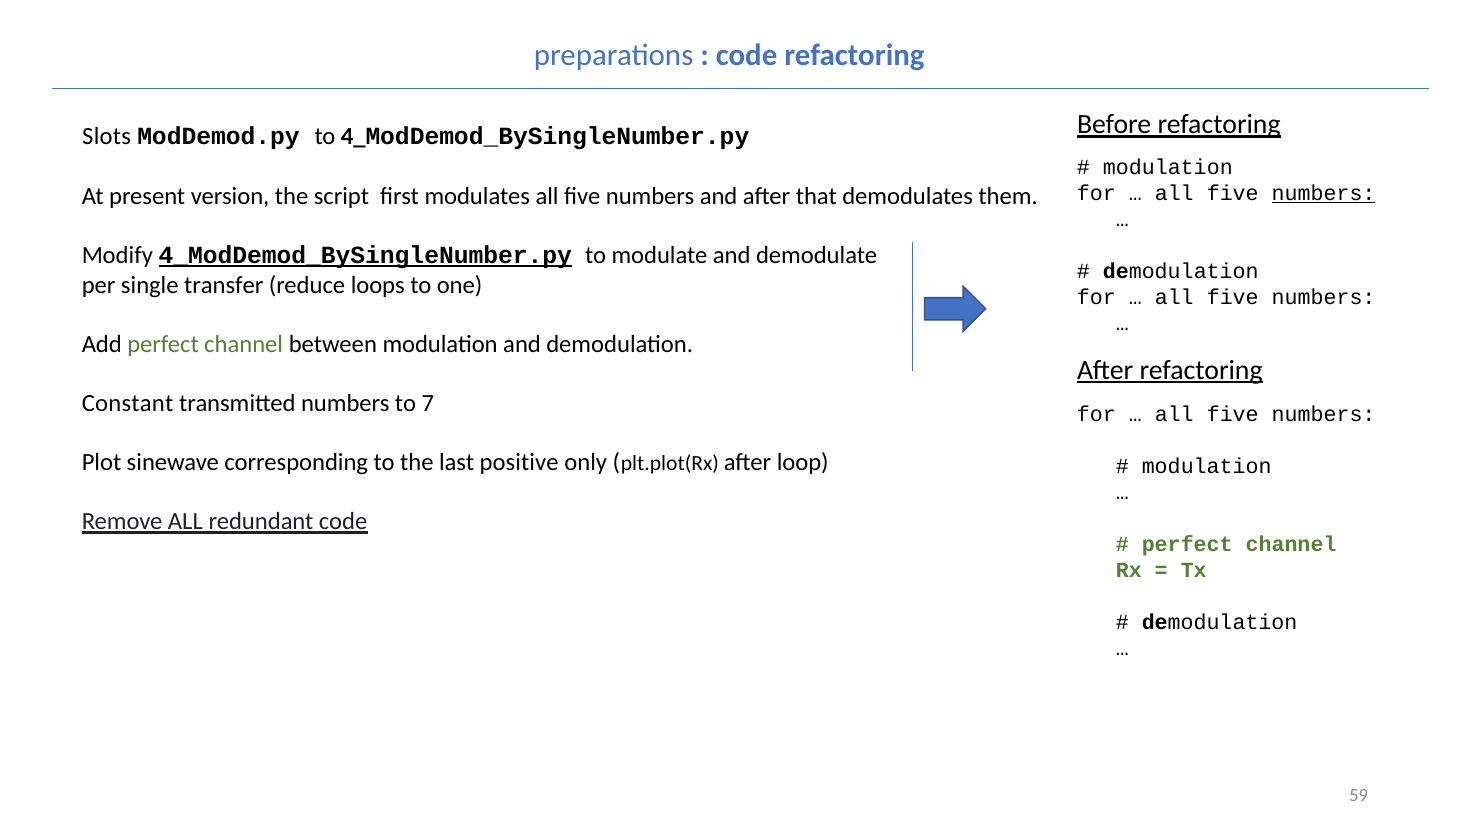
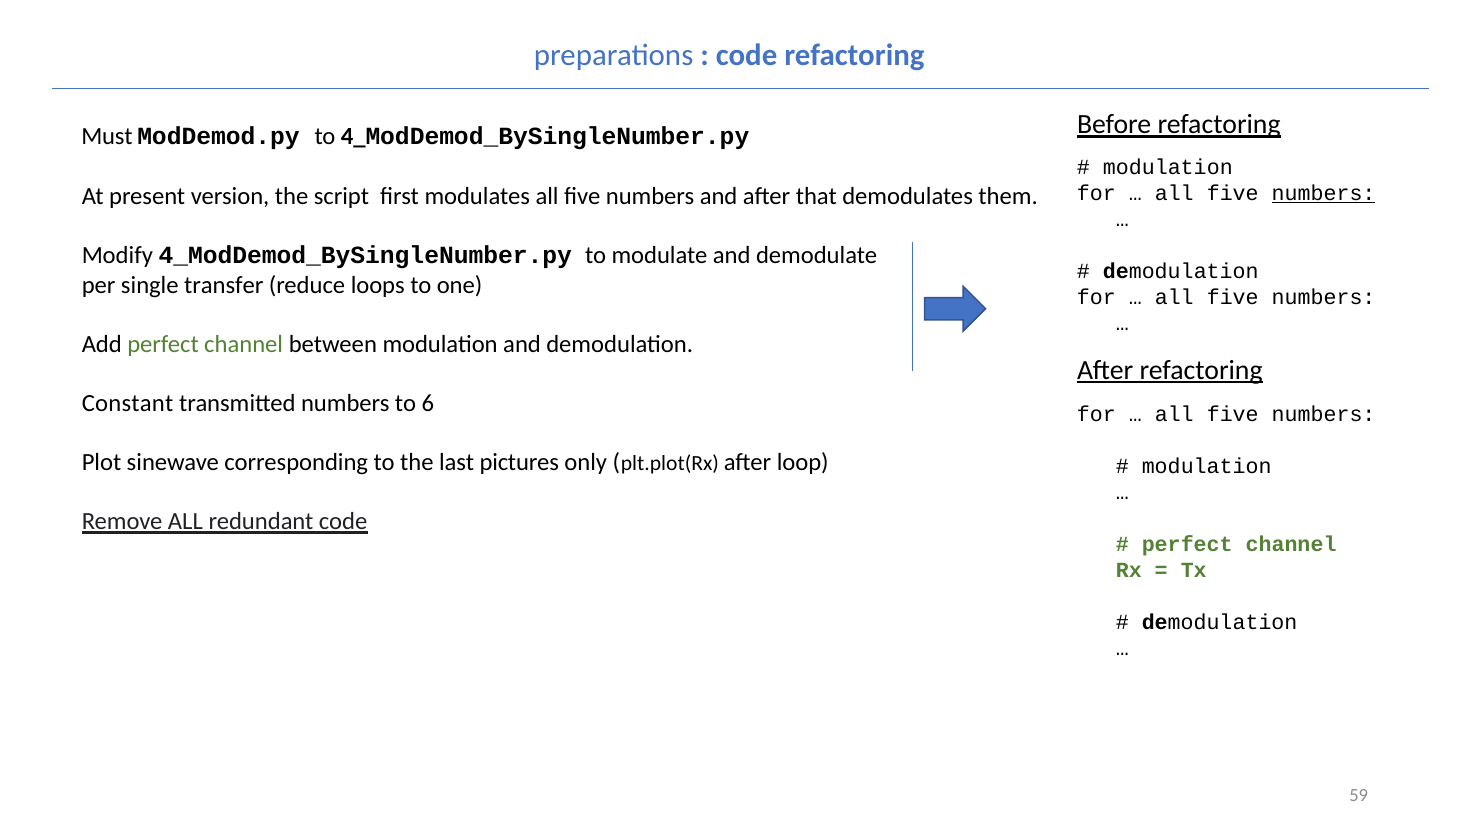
Slots: Slots -> Must (107, 137)
4_ModDemod_BySingleNumber.py underline: present -> none (365, 255)
7: 7 -> 6 (428, 403)
positive: positive -> pictures (519, 463)
